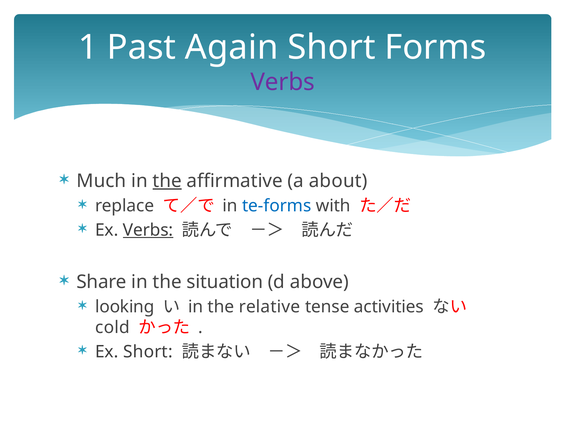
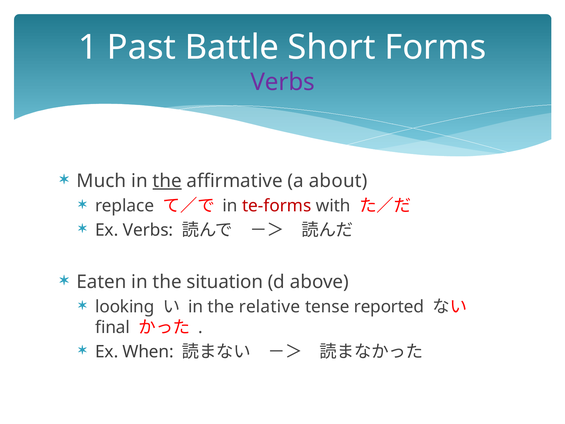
Again: Again -> Battle (232, 47)
te-forms colour: blue -> red (277, 206)
Verbs underline: present -> none (148, 230)
Share: Share -> Eaten (101, 282)
activities: activities -> reported (389, 307)
cold: cold -> final (113, 327)
Ex Short: Short -> When (148, 352)
